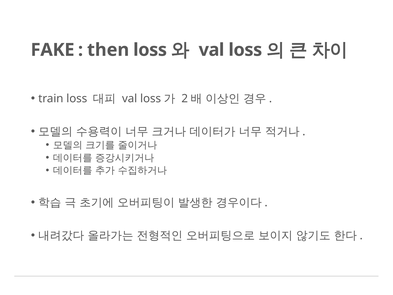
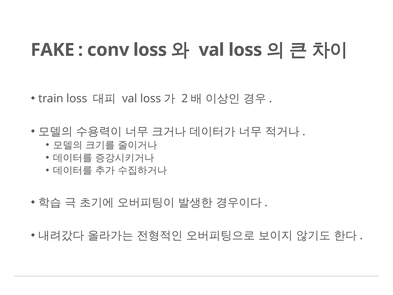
then: then -> conv (108, 50)
